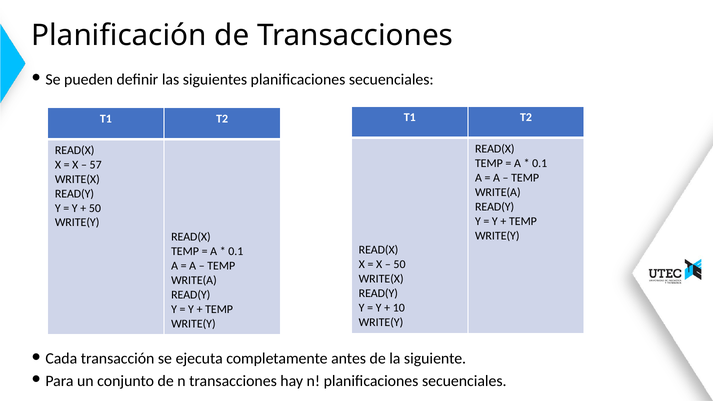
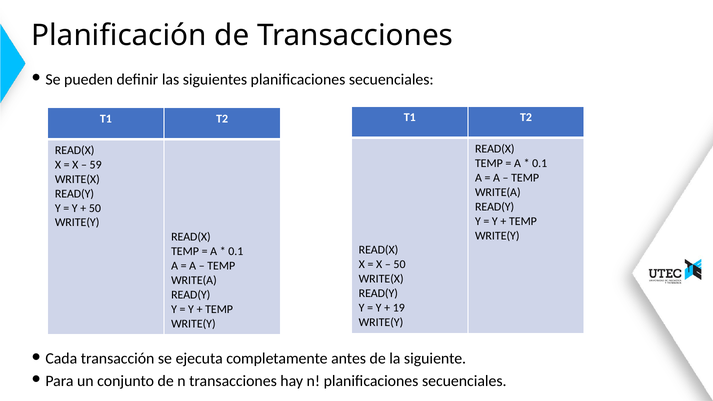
57: 57 -> 59 (96, 165)
10: 10 -> 19 (399, 308)
